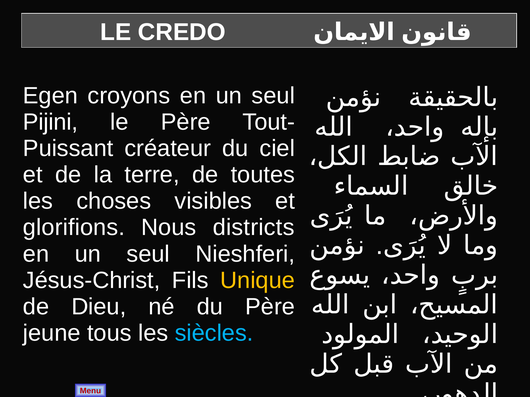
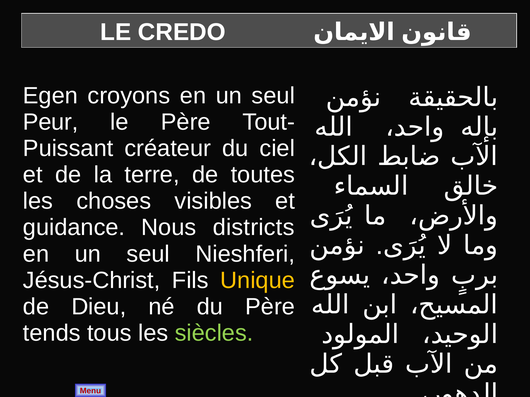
Pijini: Pijini -> Peur (51, 122)
glorifions: glorifions -> guidance (74, 228)
jeune: jeune -> tends (52, 333)
siècles colour: light blue -> light green (214, 333)
